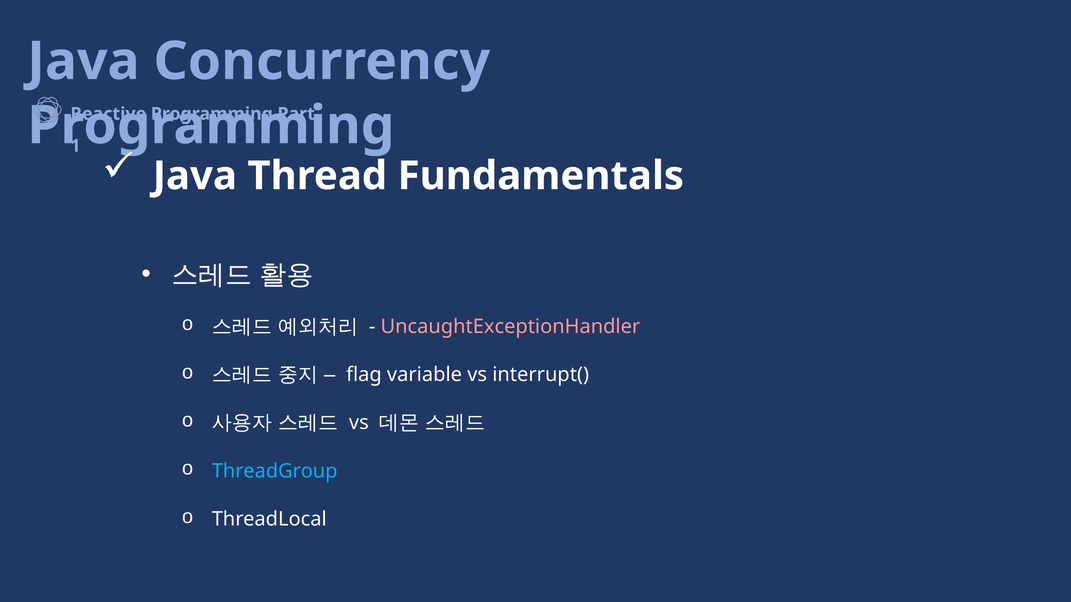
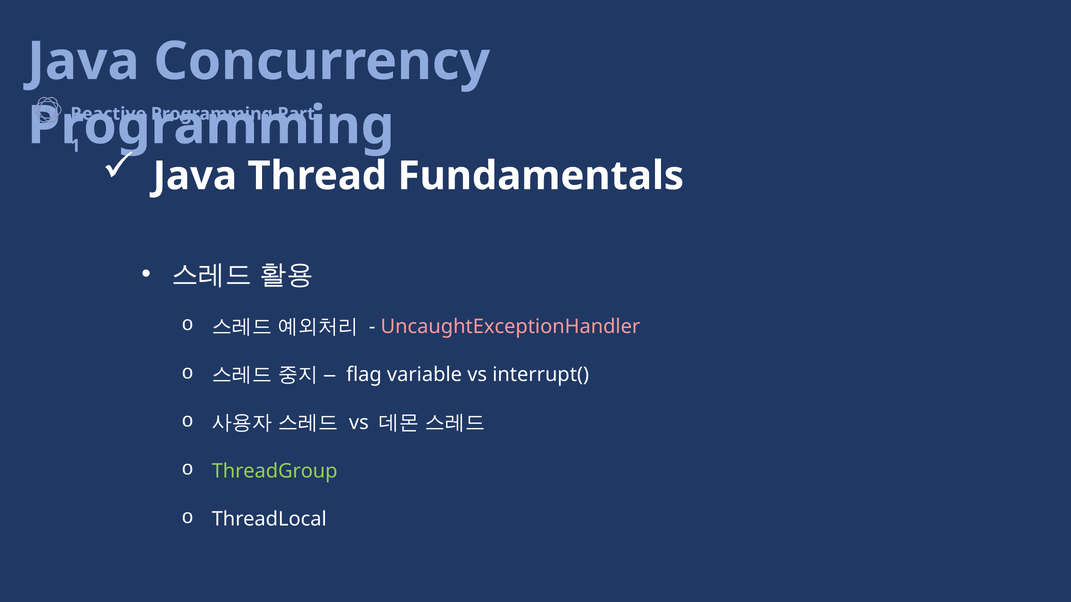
ThreadGroup colour: light blue -> light green (275, 471)
